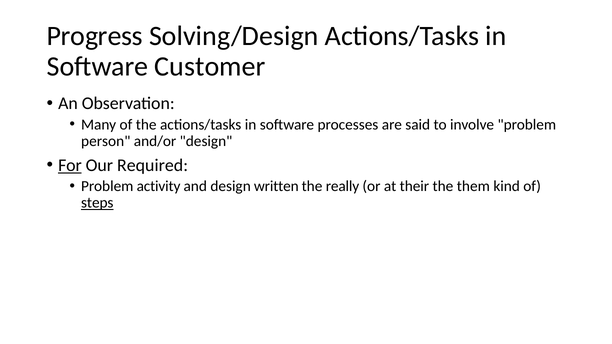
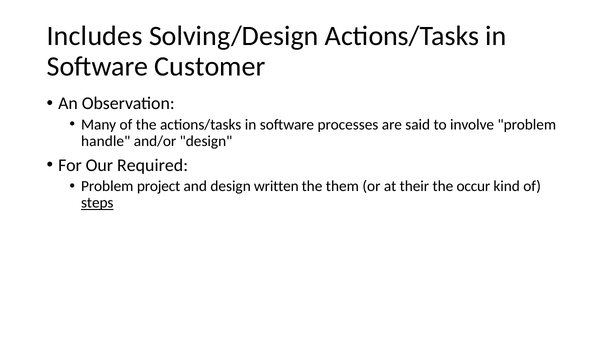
Progress: Progress -> Includes (95, 36)
person: person -> handle (106, 141)
For underline: present -> none (70, 165)
activity: activity -> project (159, 186)
really: really -> them (342, 186)
them: them -> occur (473, 186)
